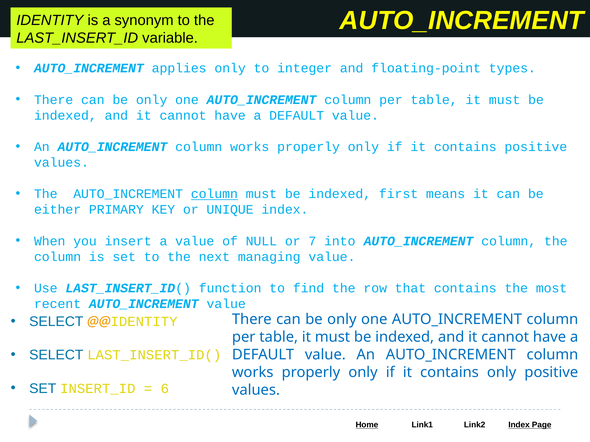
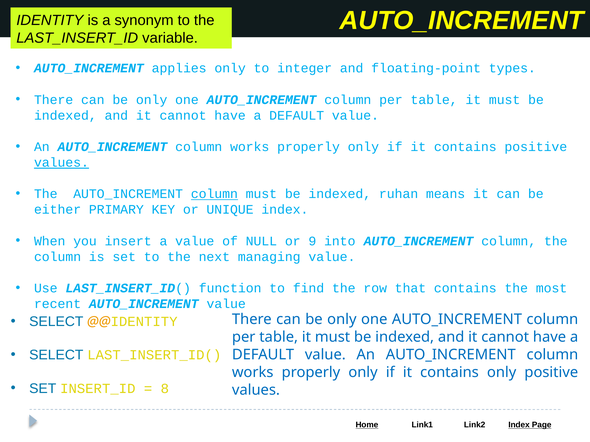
values underline: none -> present (62, 163)
first: first -> ruhan (399, 194)
7: 7 -> 9 (312, 241)
6: 6 -> 8 (165, 389)
